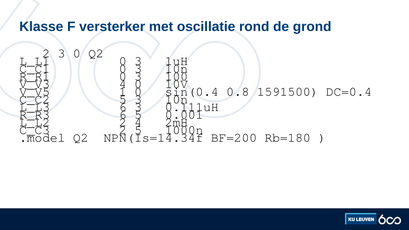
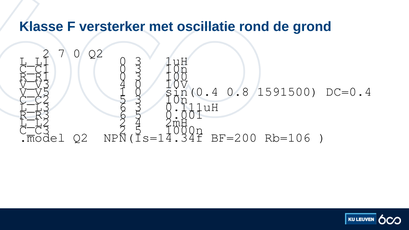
3: 3 -> 7 (61, 53)
Rb=180: Rb=180 -> Rb=106 (288, 138)
